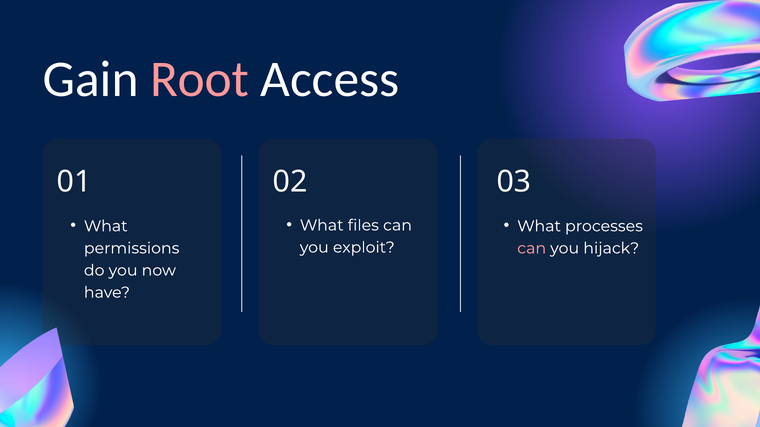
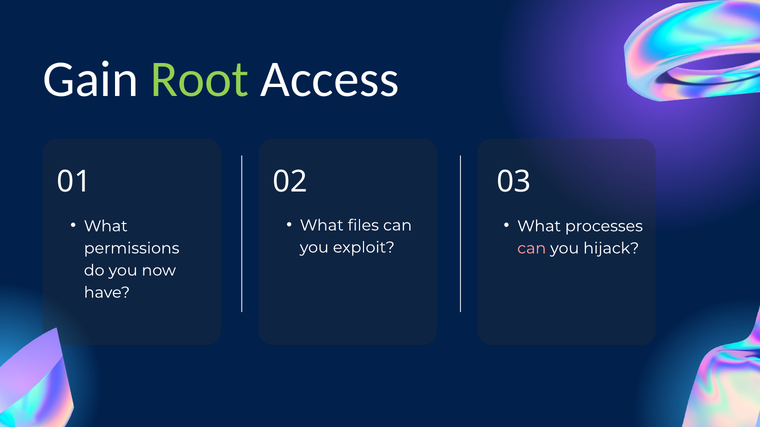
Root colour: pink -> light green (200, 79)
